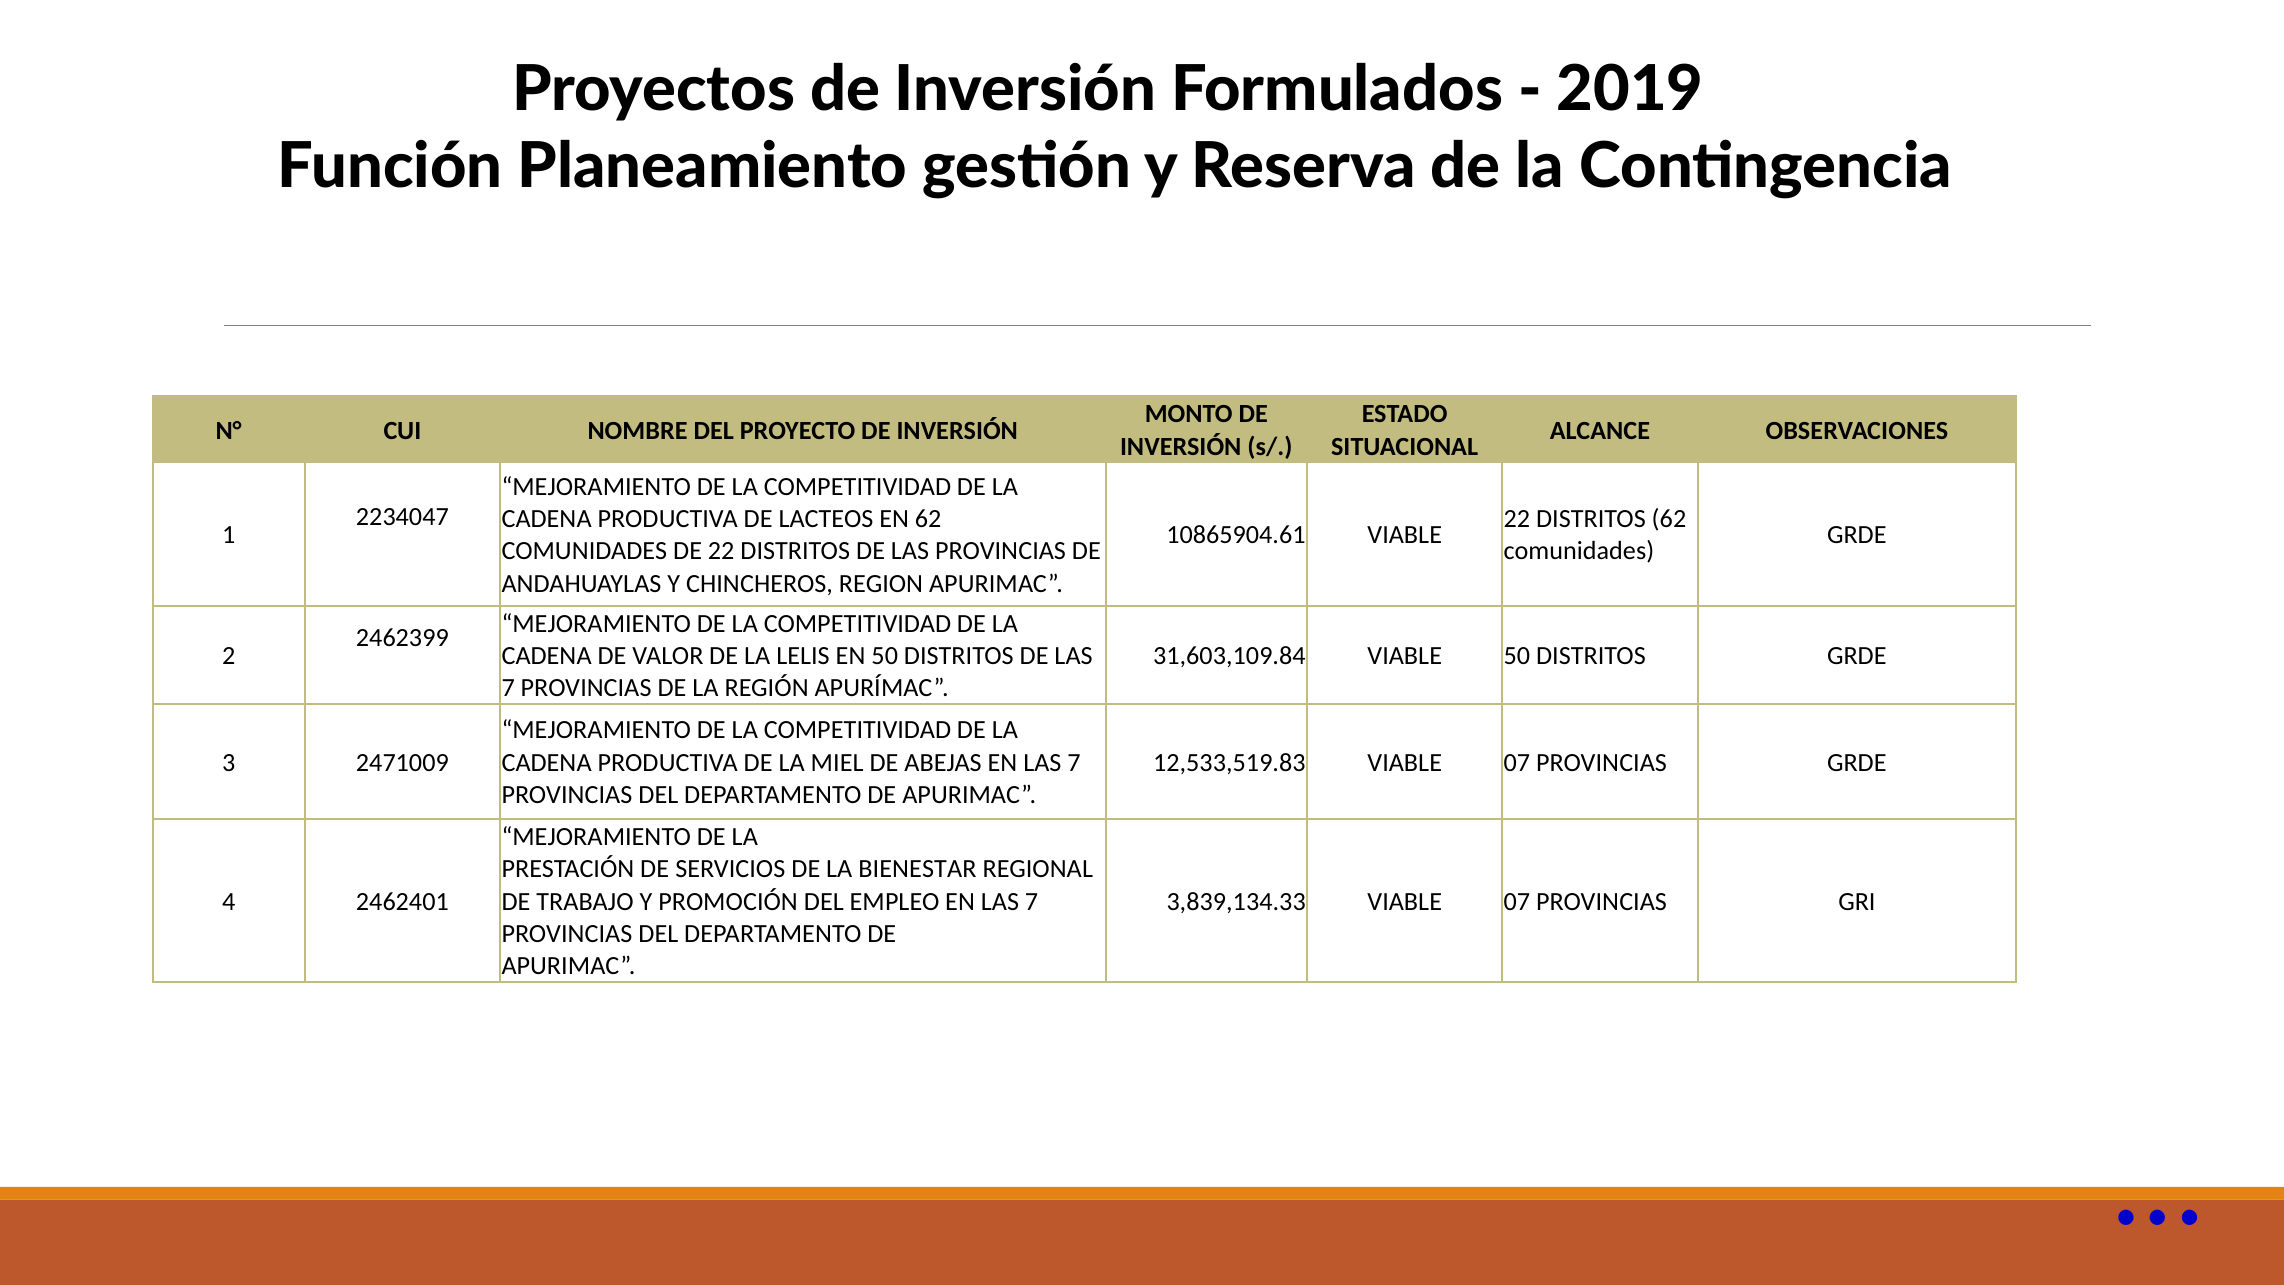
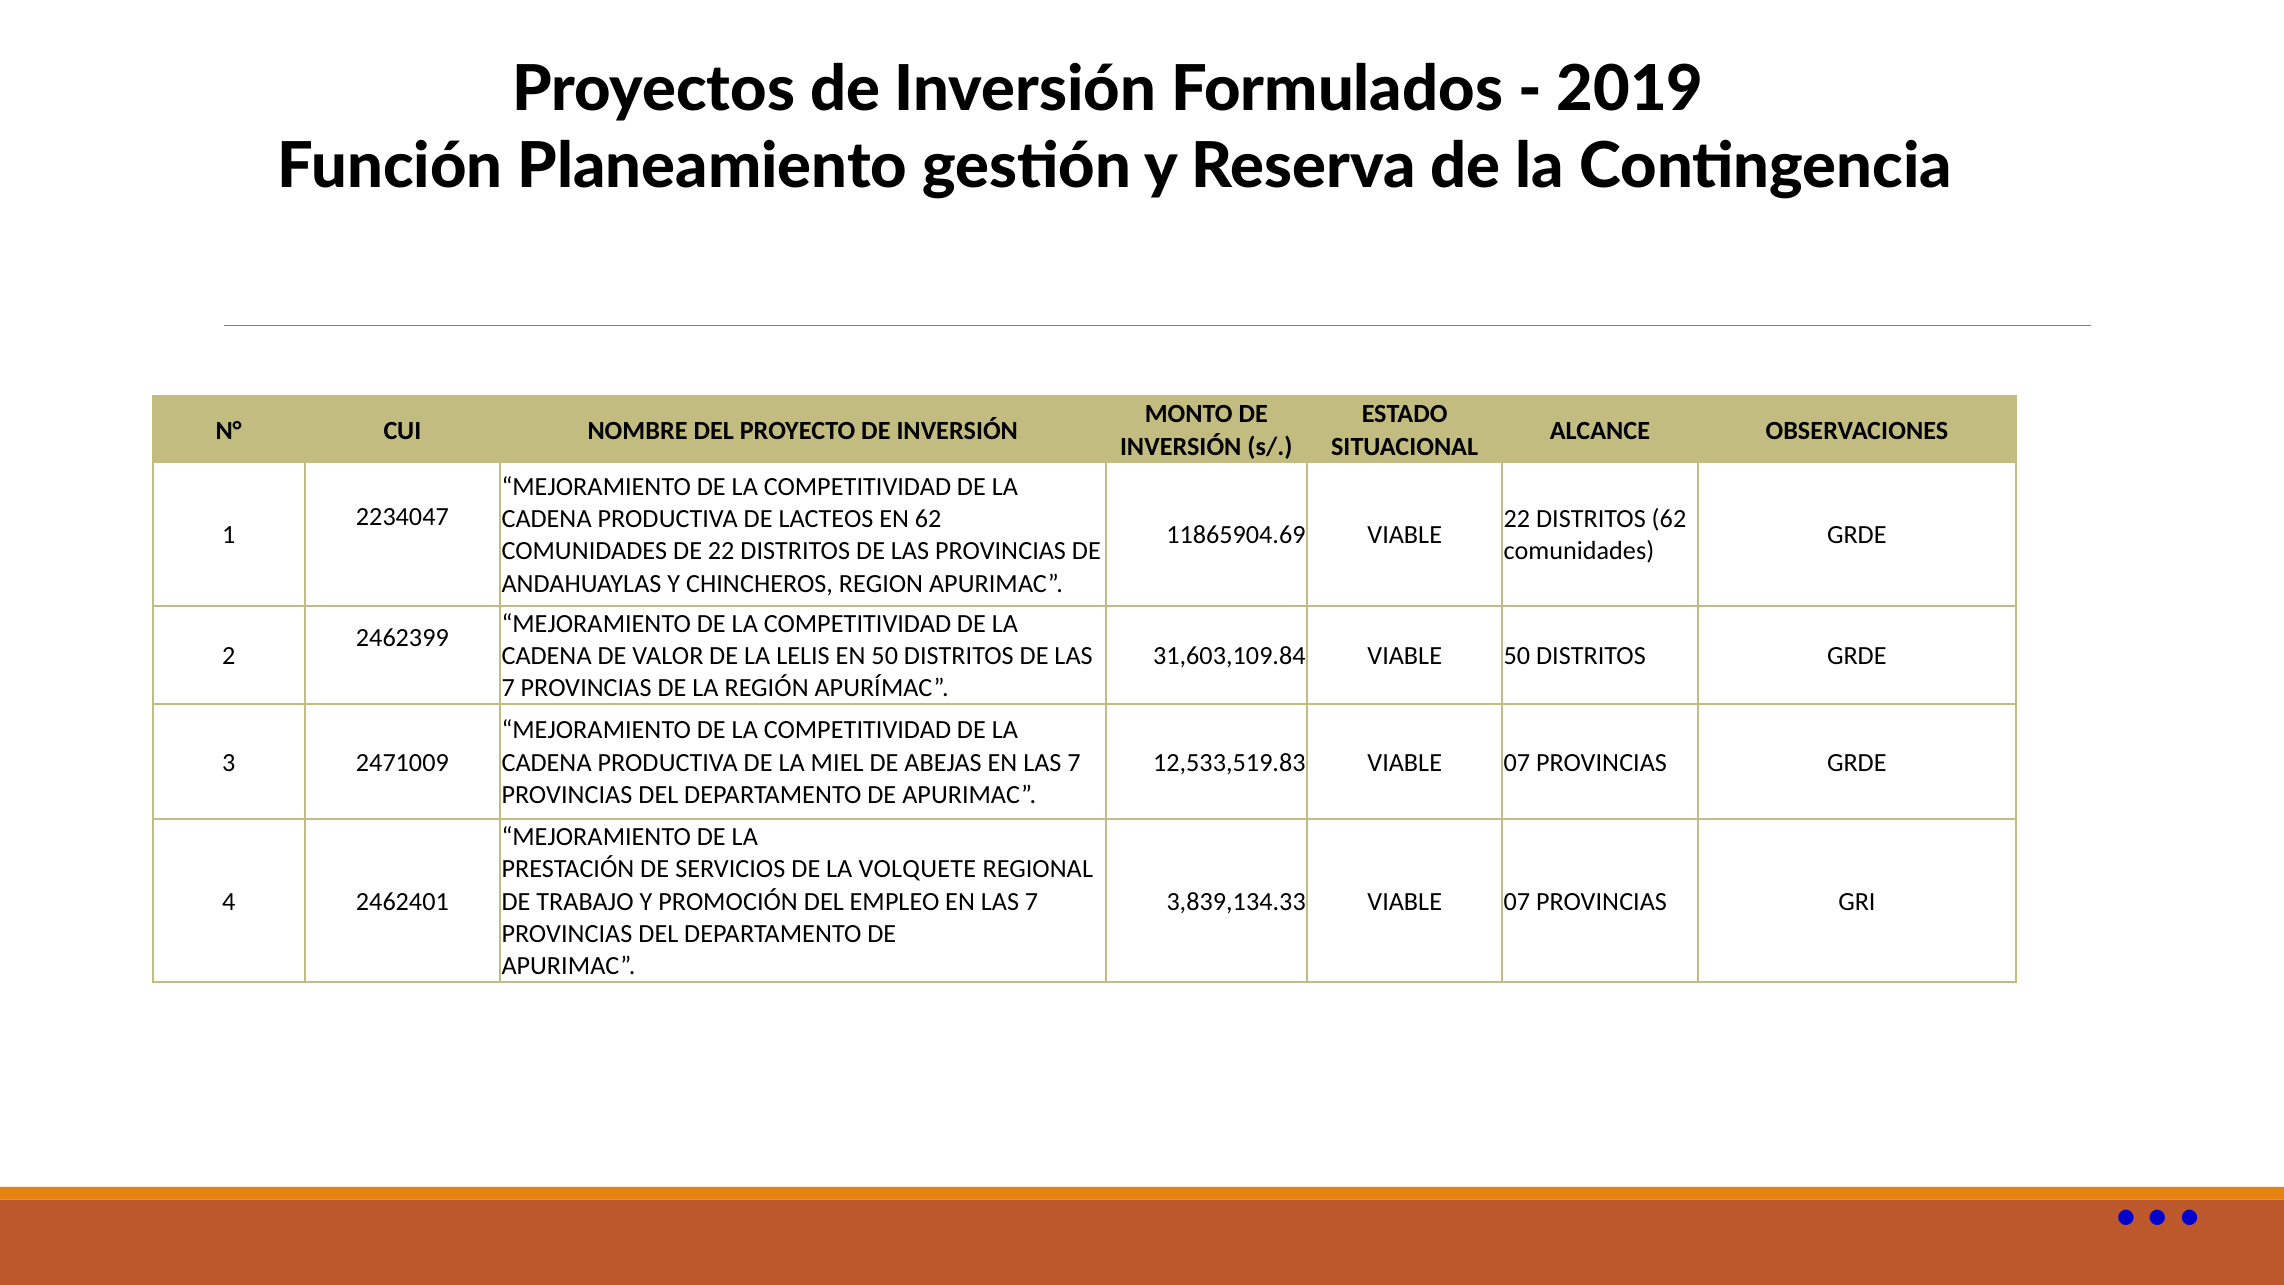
10865904.61: 10865904.61 -> 11865904.69 (1236, 535)
BIENESTAR: BIENESTAR -> VOLQUETE (917, 869)
